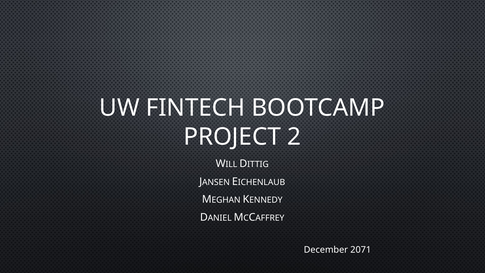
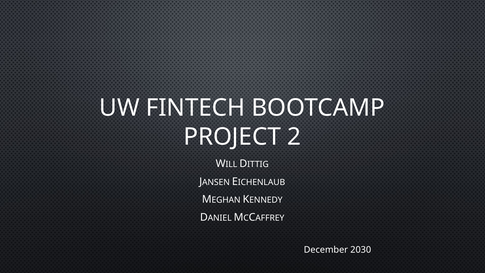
2071: 2071 -> 2030 (361, 250)
